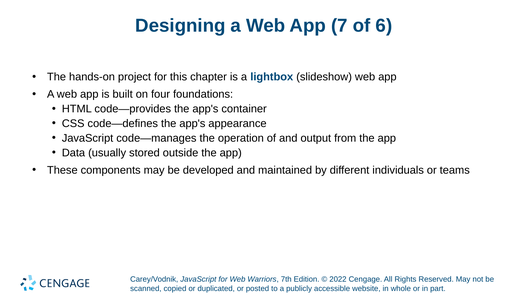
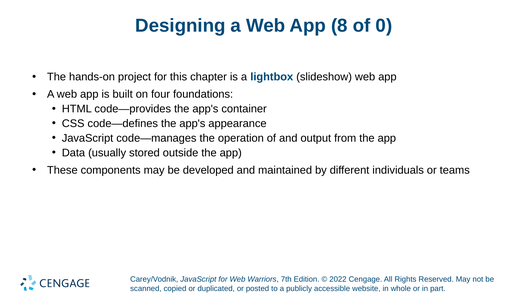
7: 7 -> 8 (339, 26)
6: 6 -> 0 (384, 26)
